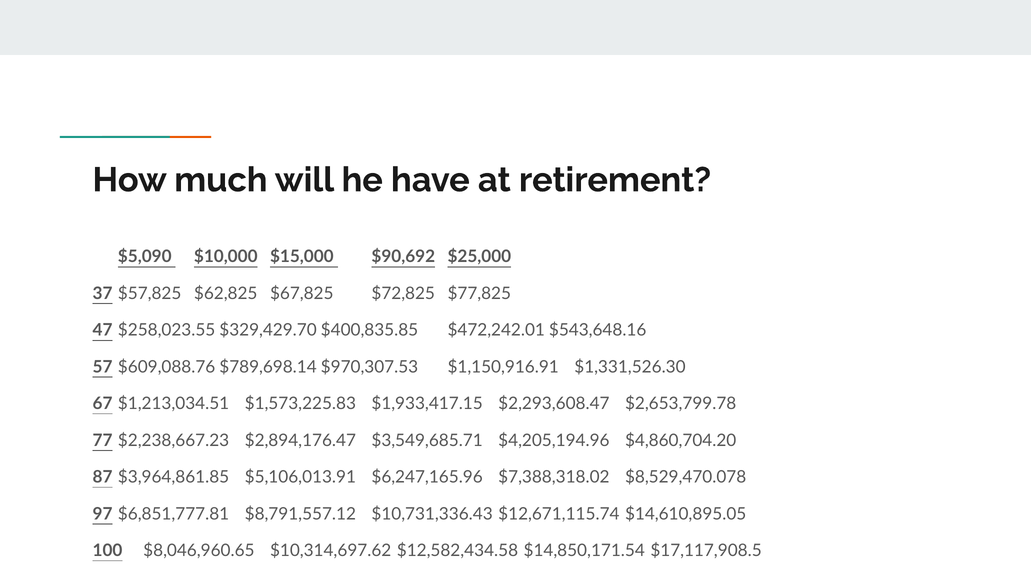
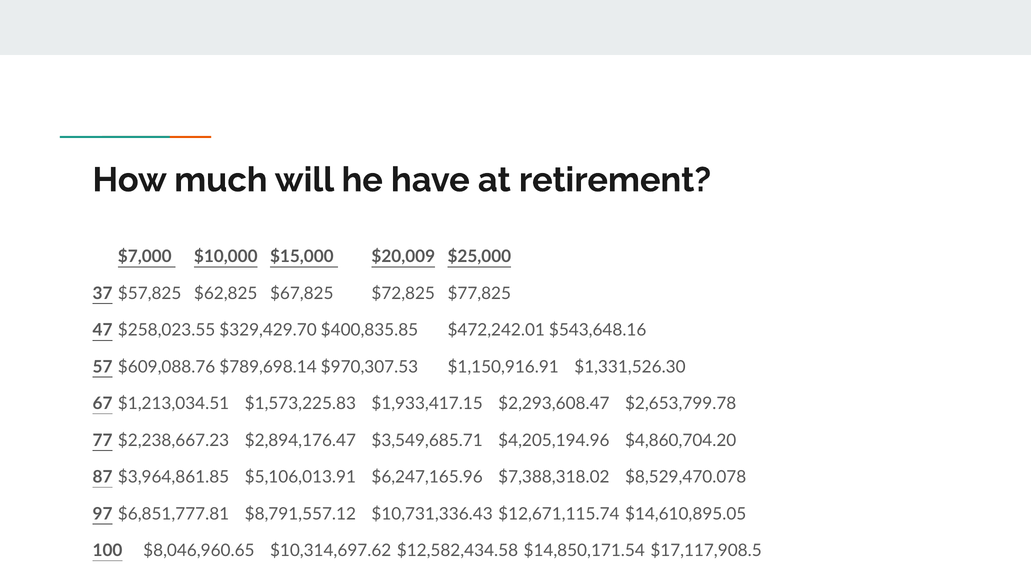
$5,090: $5,090 -> $7,000 (145, 257)
$90,692: $90,692 -> $20,009 (403, 257)
